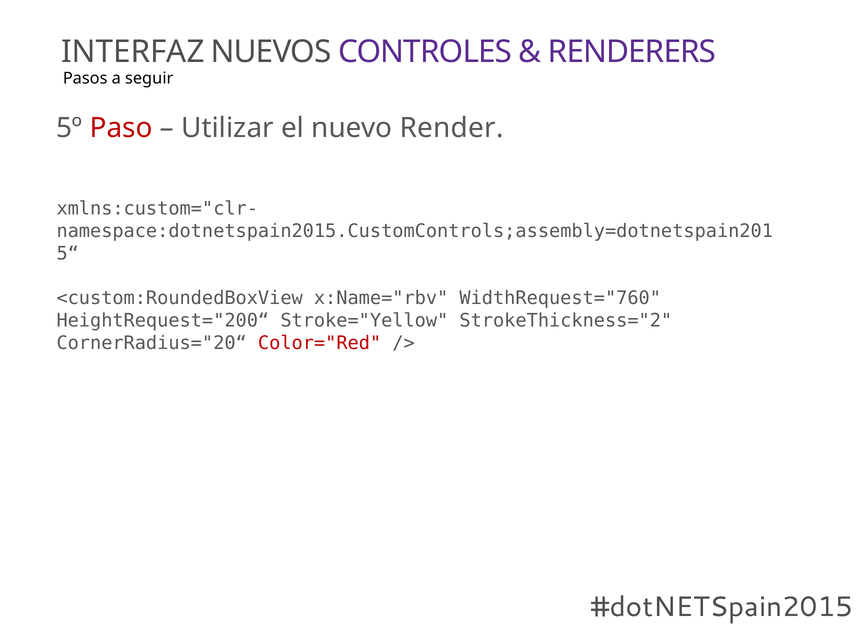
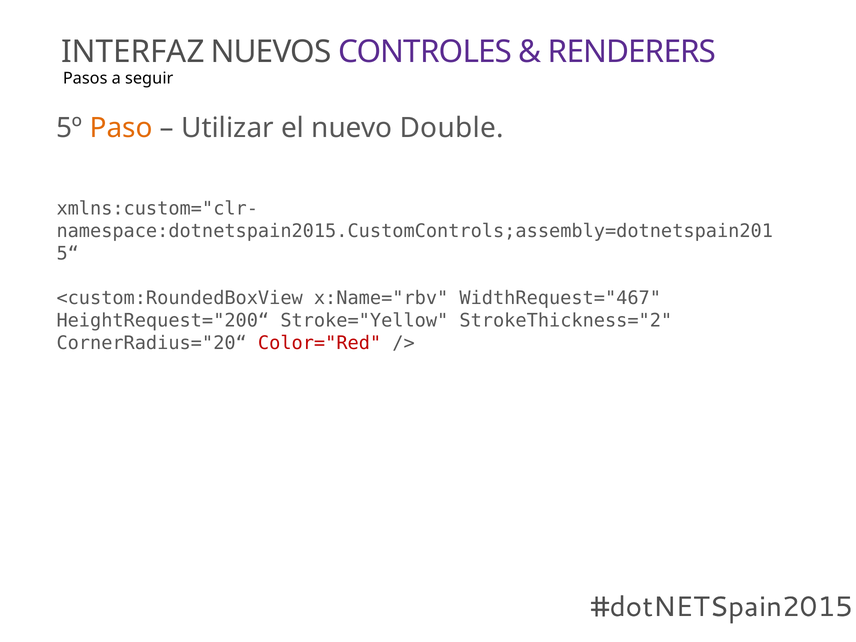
Paso colour: red -> orange (121, 128)
Render: Render -> Double (452, 128)
WidthRequest="760: WidthRequest="760 -> WidthRequest="467 (560, 298)
